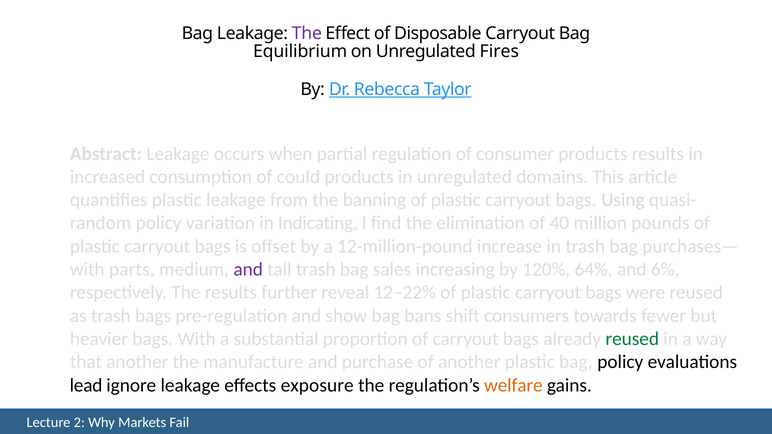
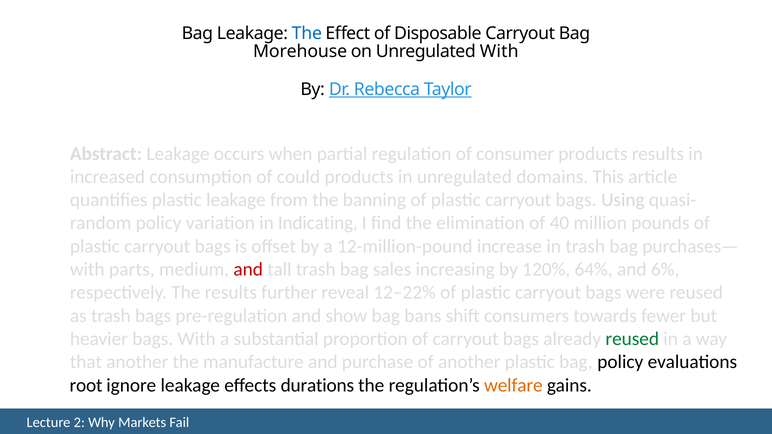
The colour: purple -> blue (307, 33)
Equilibrium: Equilibrium -> Morehouse (300, 51)
Unregulated Fires: Fires -> With (499, 51)
and colour: purple -> red (248, 270)
lead: lead -> root (86, 385)
exposure: exposure -> durations (317, 385)
